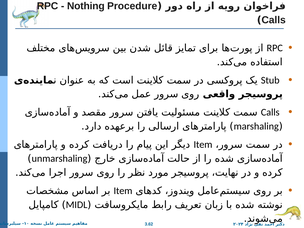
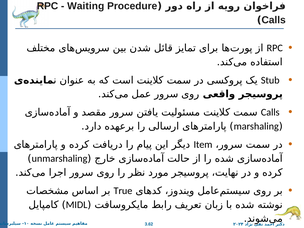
Nothing: Nothing -> Waiting (86, 6)
Item: Item -> True (123, 191)
